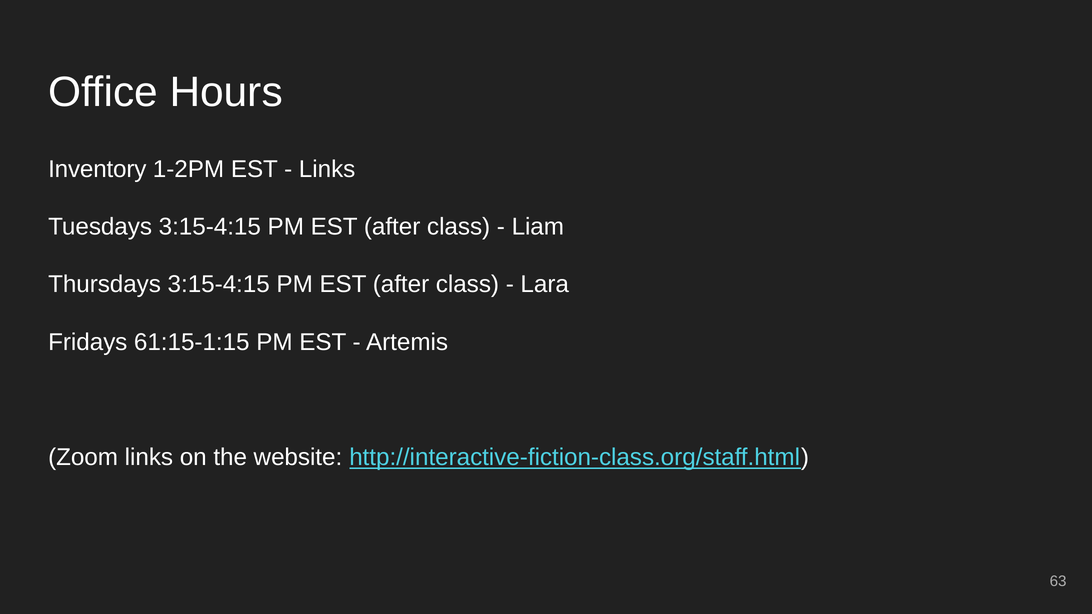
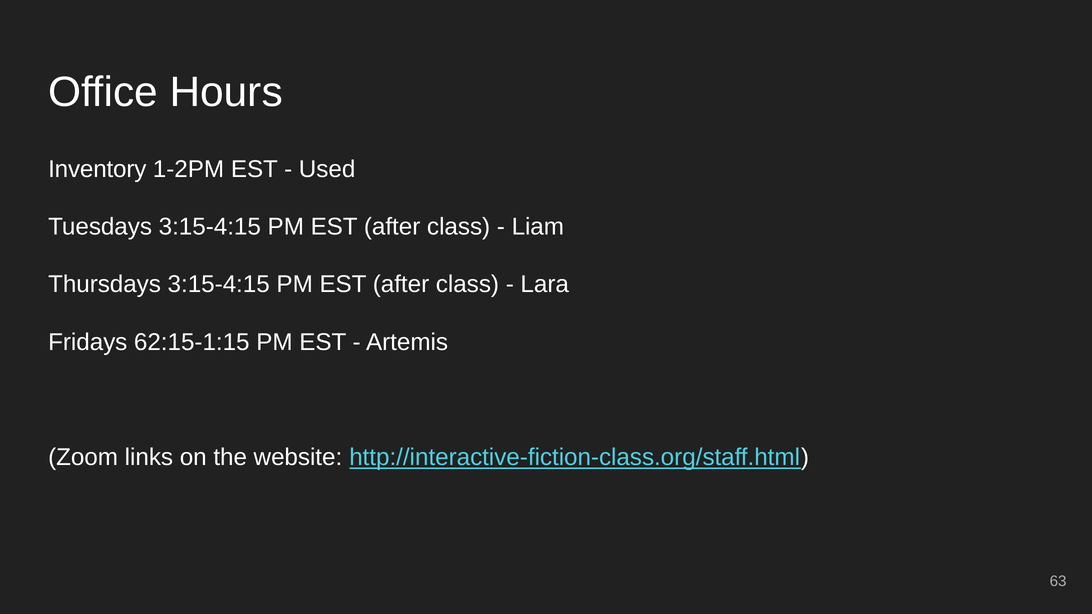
Links: Links -> Used (327, 169)
61:15-1:15: 61:15-1:15 -> 62:15-1:15 (192, 342)
